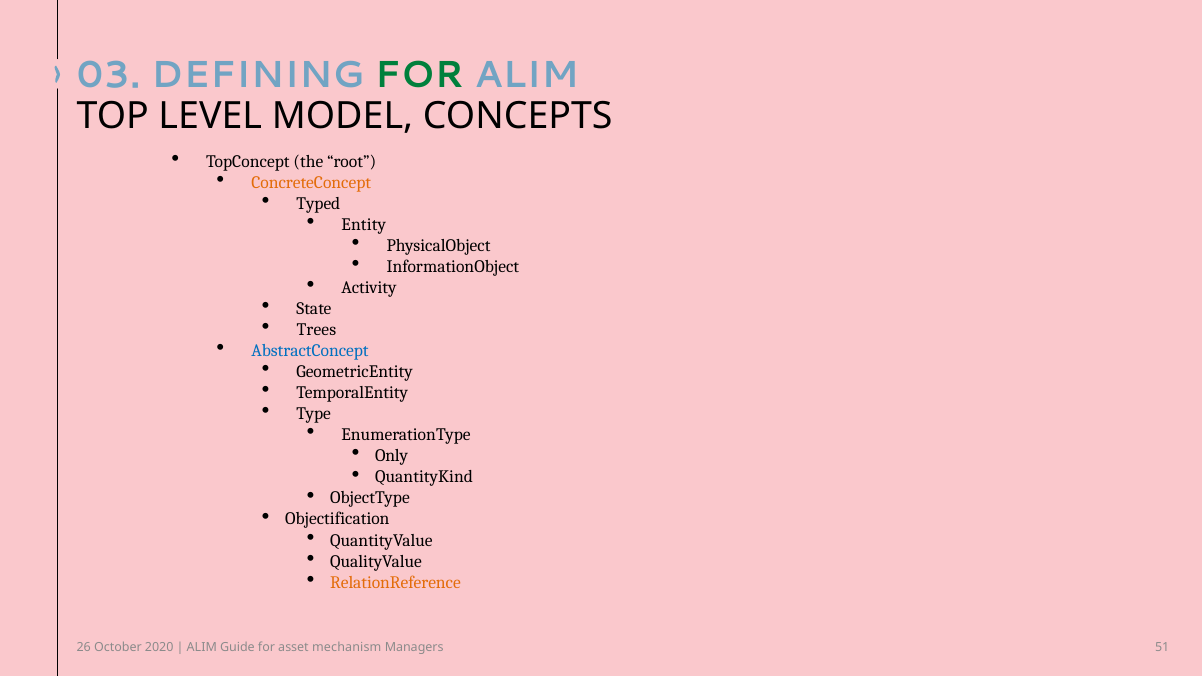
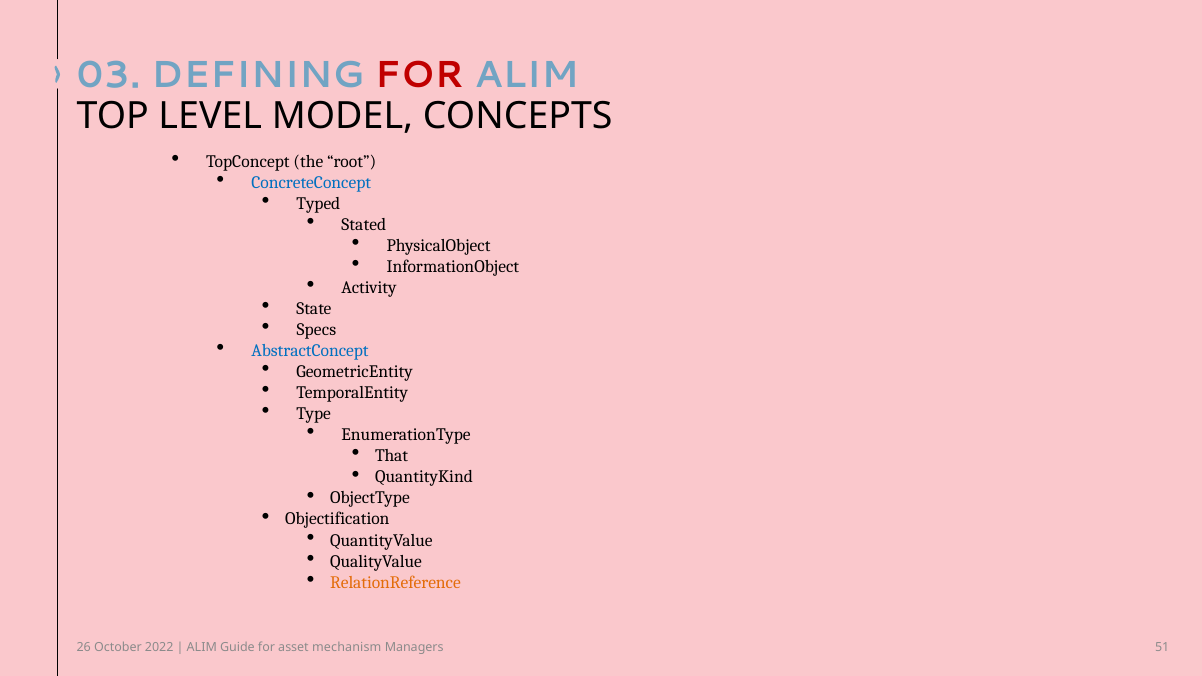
FOR colour: green -> red (419, 75)
ConcreteConcept colour: orange -> blue (311, 183)
Entity: Entity -> Stated (364, 225)
Trees: Trees -> Specs (316, 330)
Only: Only -> That (392, 456)
2020: 2020 -> 2022 (159, 648)
